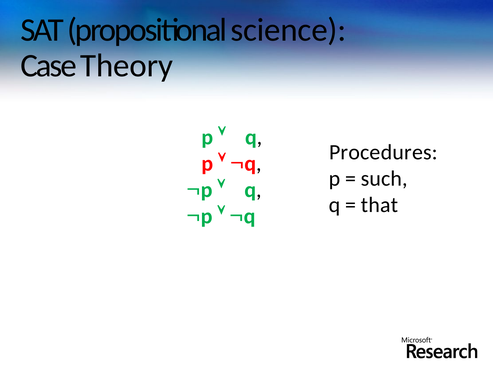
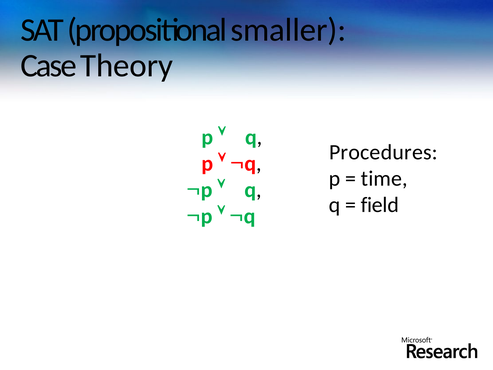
science: science -> smaller (288, 30)
such: such -> time (384, 179)
that: that -> field (380, 205)
